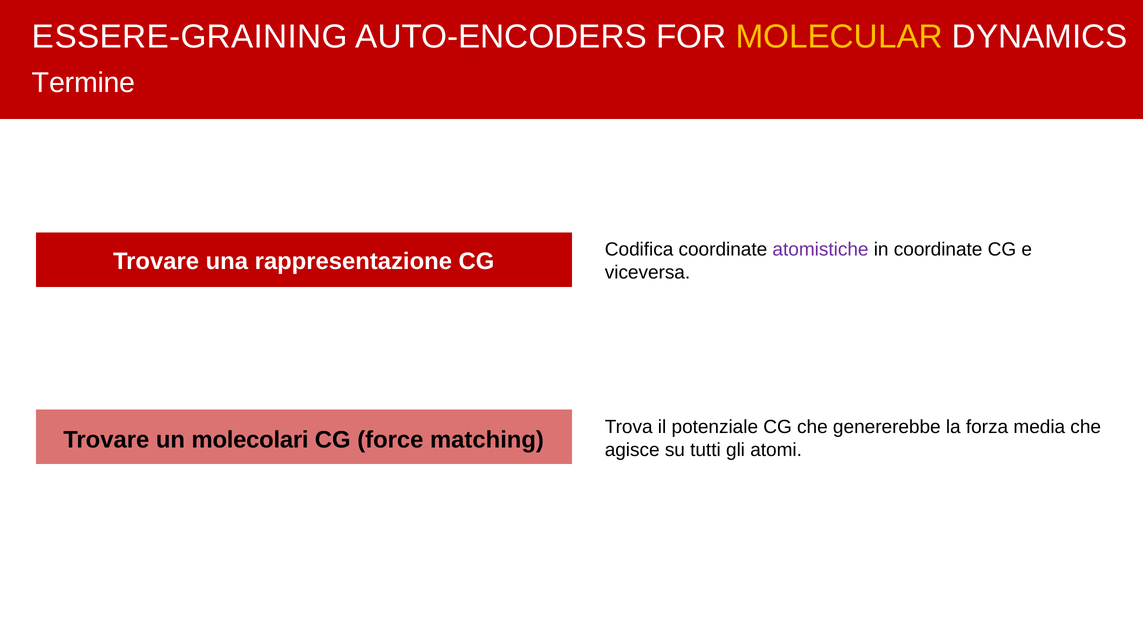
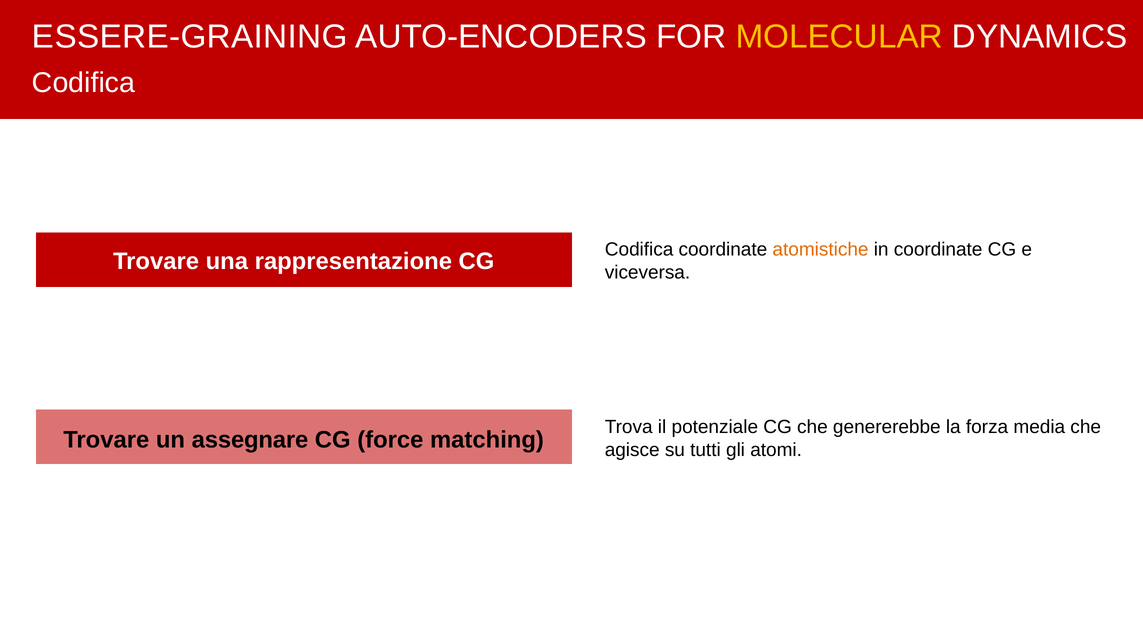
Termine: Termine -> Codifica (83, 83)
atomistiche colour: purple -> orange (821, 250)
molecolari: molecolari -> assegnare (250, 440)
